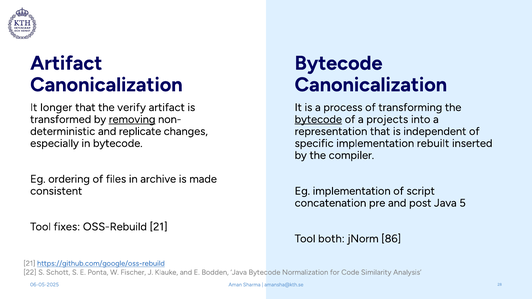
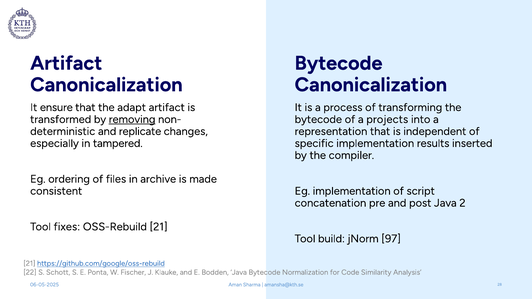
longer: longer -> ensure (56, 107)
verify: verify -> adapt (132, 107)
bytecode underline: present -> none (318, 119)
in bytecode: bytecode -> tampered (118, 143)
rebuilt: rebuilt -> results (433, 143)
5: 5 -> 2 (462, 203)
both: both -> build (331, 239)
86: 86 -> 97 (391, 239)
